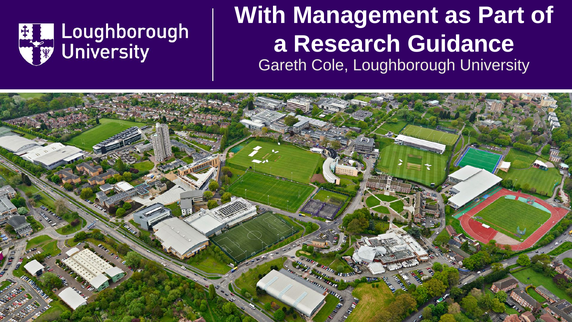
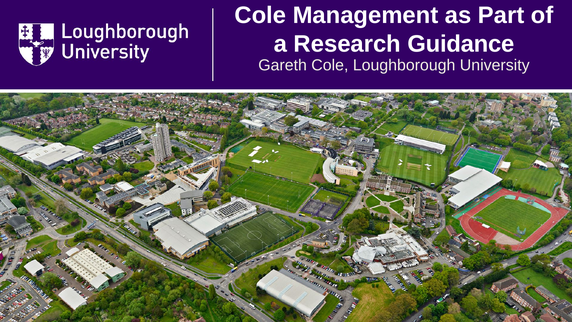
With: With -> Cole (260, 15)
